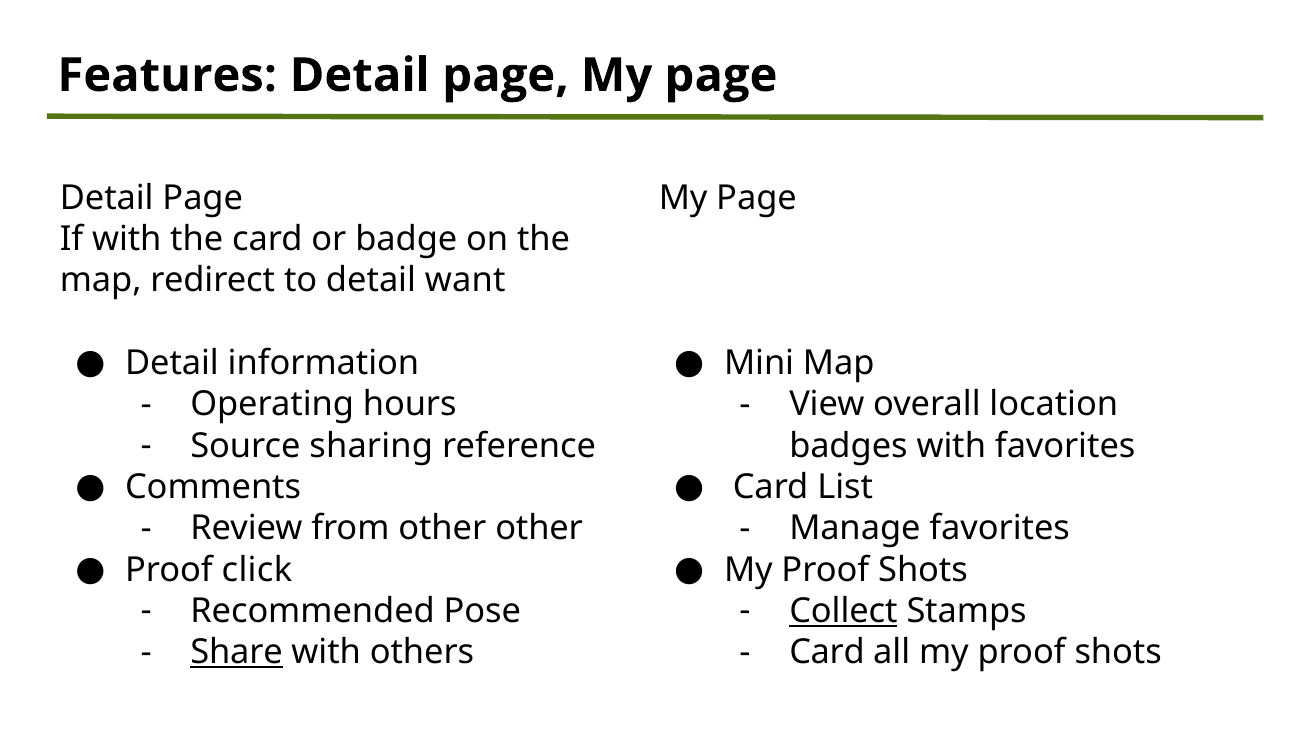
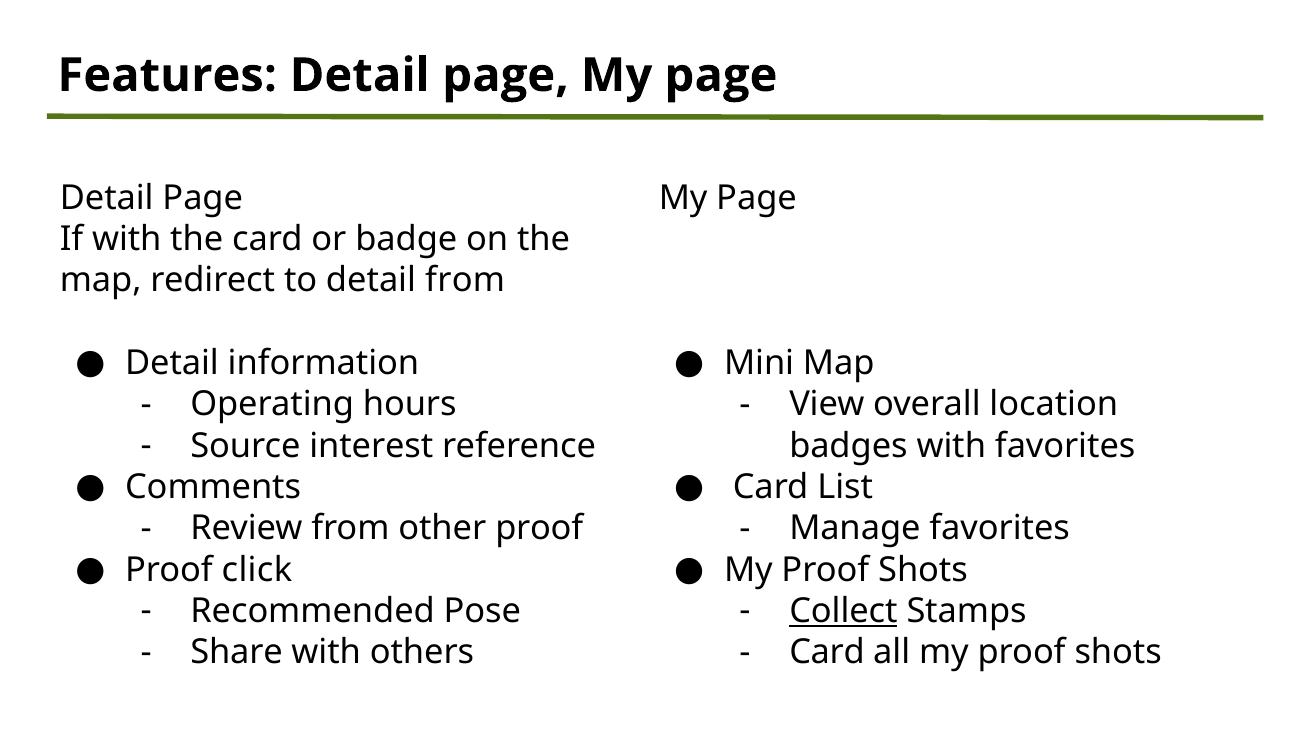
detail want: want -> from (465, 281)
sharing: sharing -> interest (371, 446)
other other: other -> proof (539, 528)
Share underline: present -> none (237, 652)
